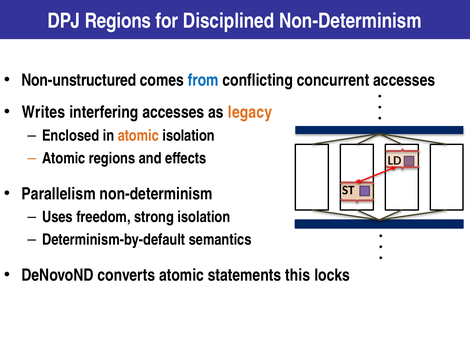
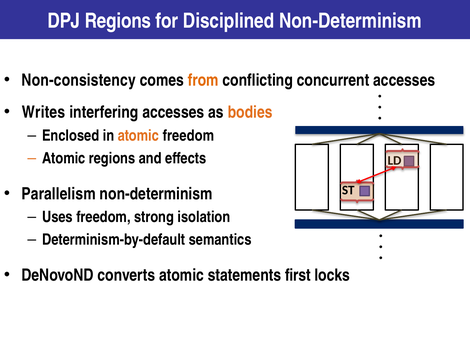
Non-unstructured: Non-unstructured -> Non-consistency (79, 80)
from colour: blue -> orange (203, 80)
legacy: legacy -> bodies (250, 112)
atomic isolation: isolation -> freedom (188, 136)
this: this -> first (298, 276)
